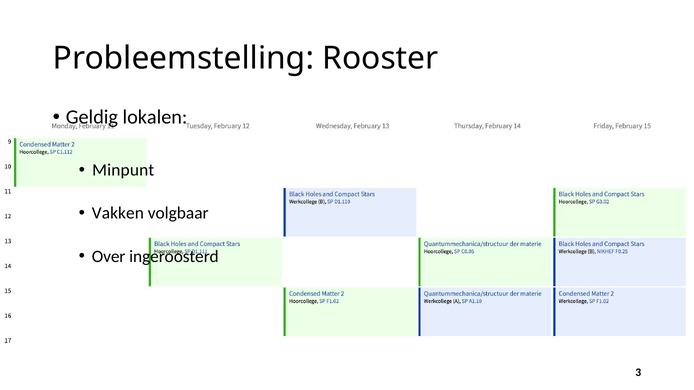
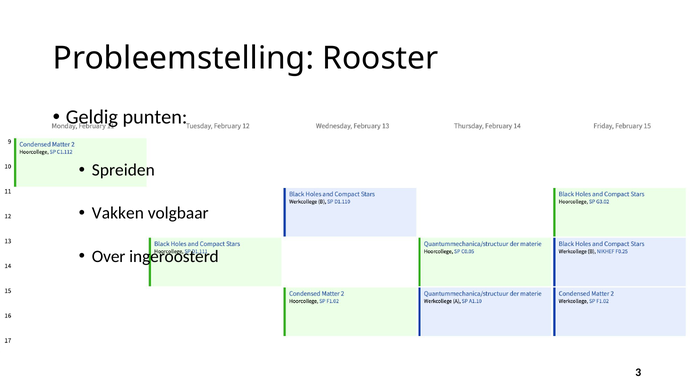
lokalen: lokalen -> punten (155, 117)
Minpunt: Minpunt -> Spreiden (123, 170)
